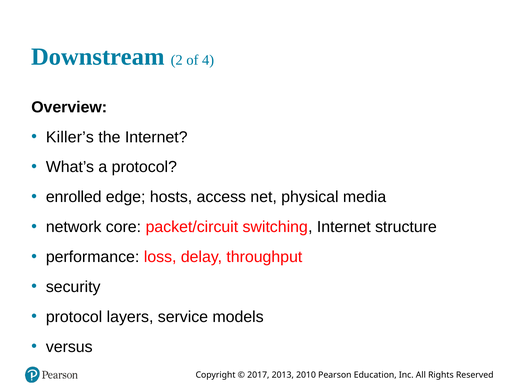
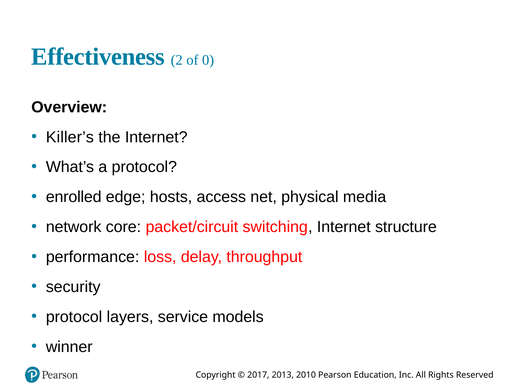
Downstream: Downstream -> Effectiveness (98, 57)
4: 4 -> 0 (208, 60)
versus: versus -> winner (69, 347)
